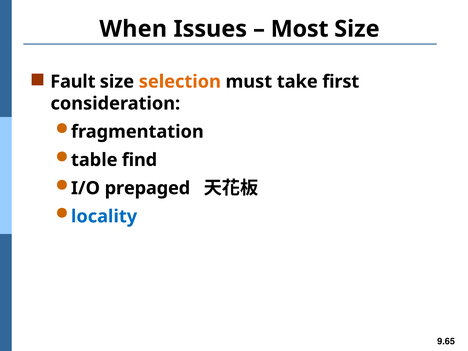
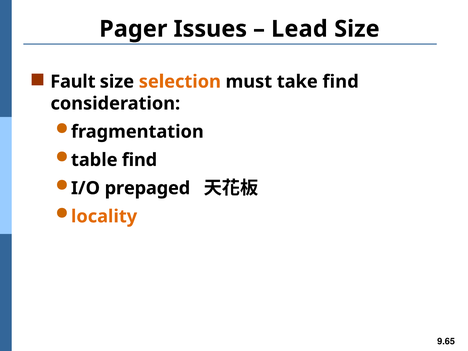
When: When -> Pager (133, 29)
Most: Most -> Lead (299, 29)
take first: first -> find (341, 82)
locality colour: blue -> orange (104, 216)
